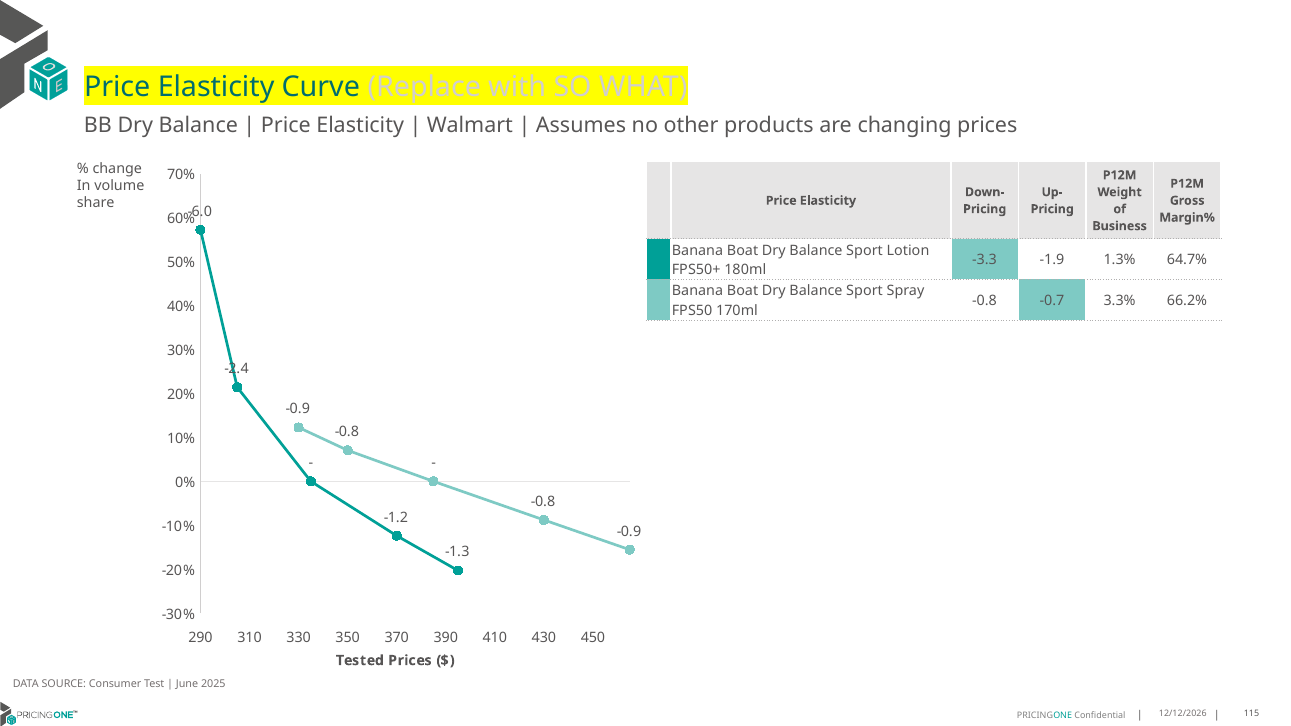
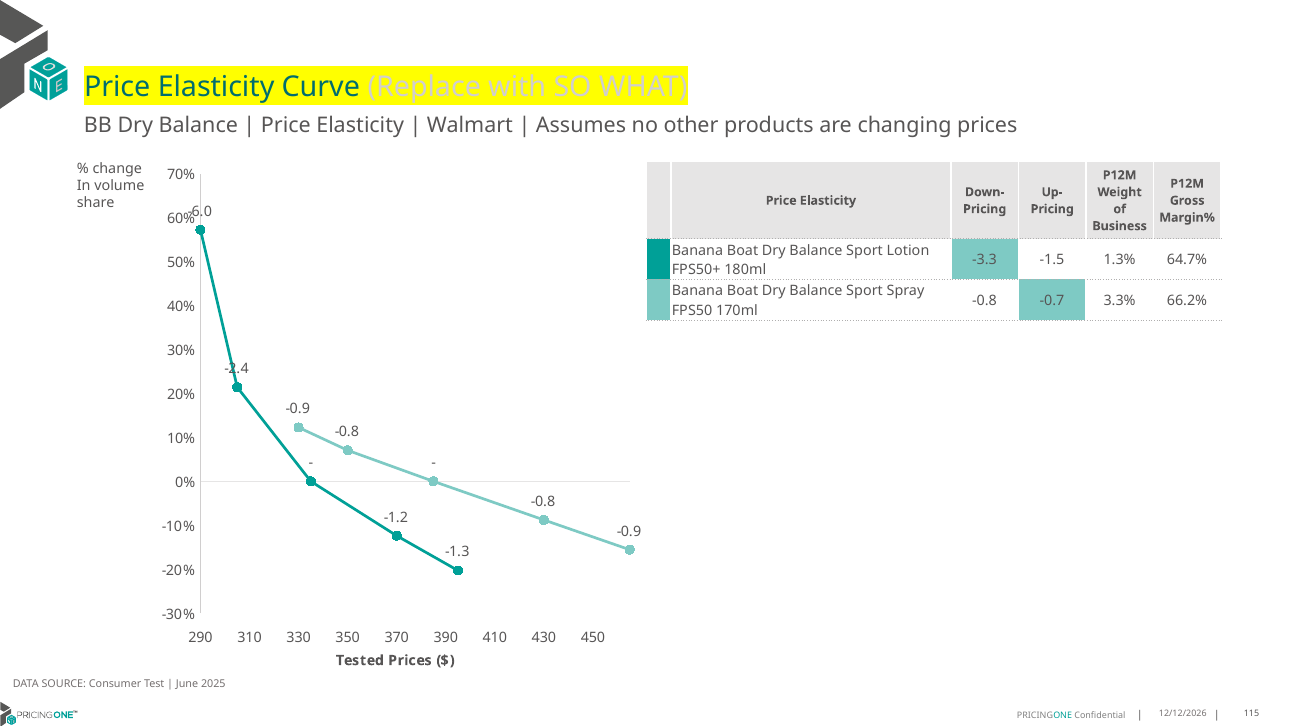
-1.9: -1.9 -> -1.5 (1052, 260)
